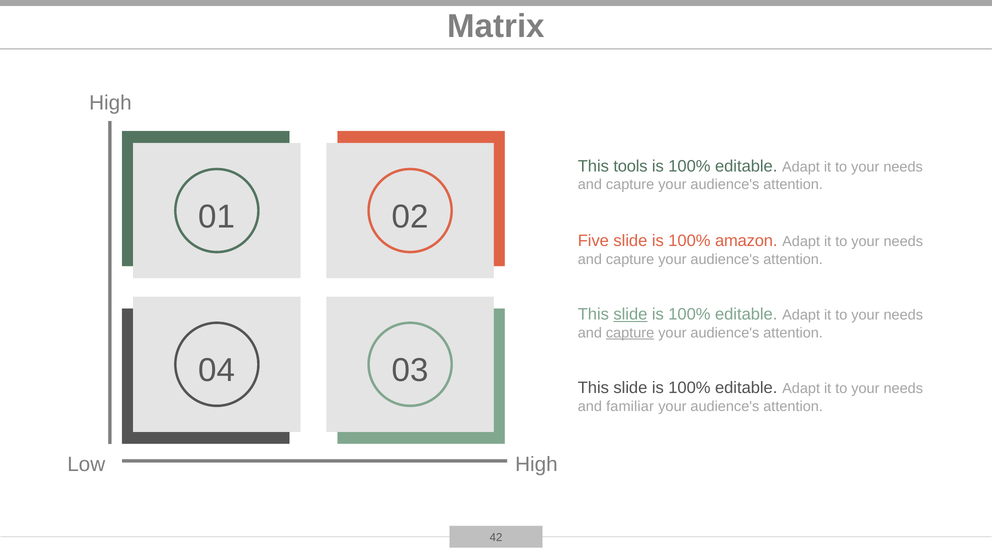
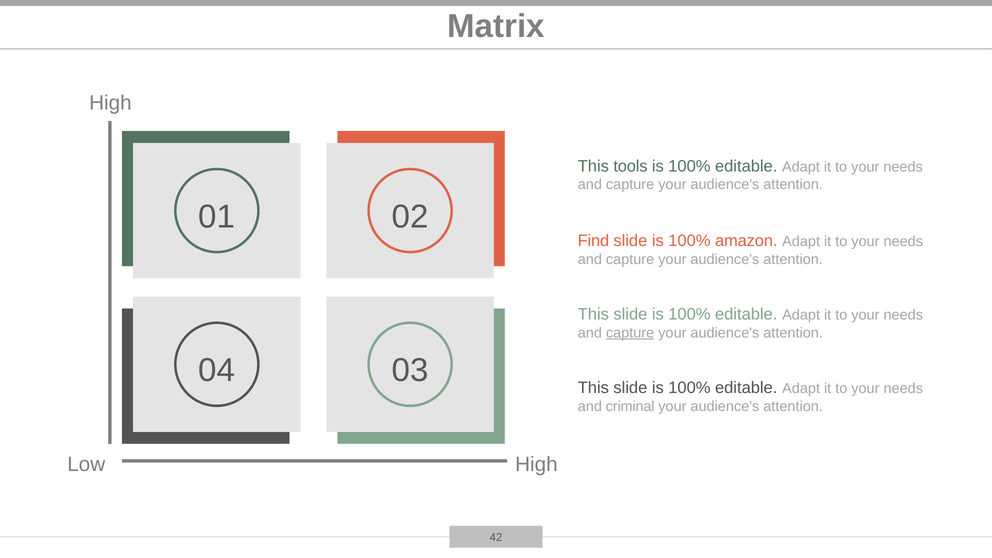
Five: Five -> Find (593, 241)
slide underline: present -> none (630, 314)
familiar: familiar -> criminal (630, 407)
